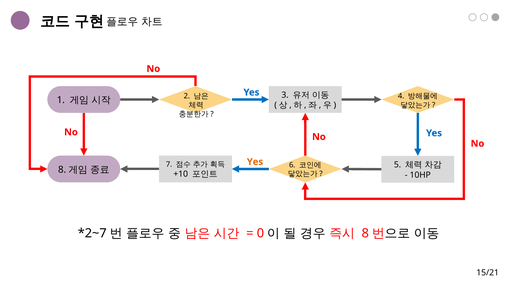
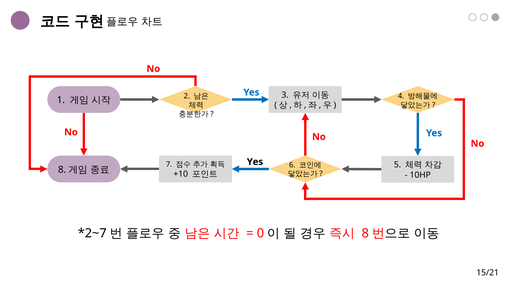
Yes colour: orange -> black (255, 162)
